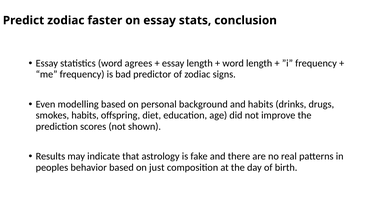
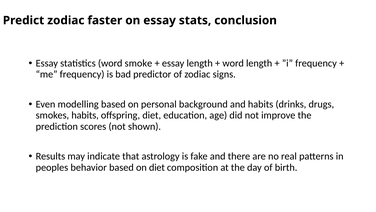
agrees: agrees -> smoke (138, 63)
on just: just -> diet (157, 167)
